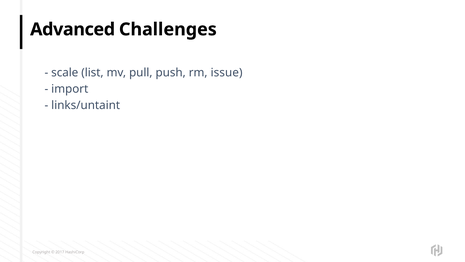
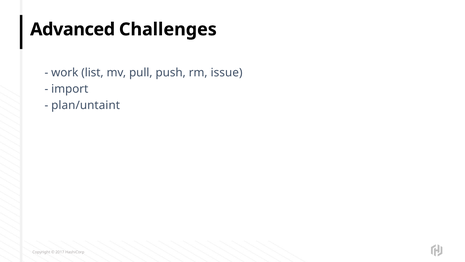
scale: scale -> work (65, 72)
links/untaint: links/untaint -> plan/untaint (86, 105)
